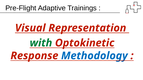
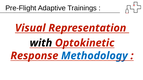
with colour: green -> black (41, 43)
